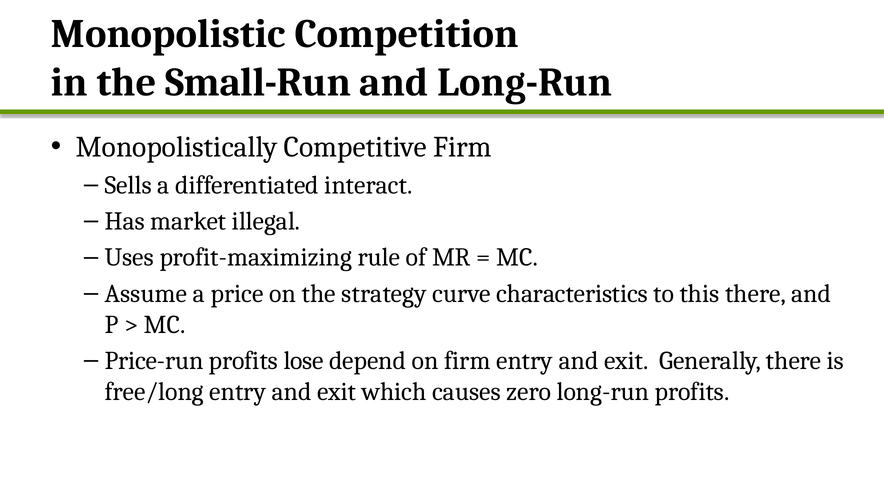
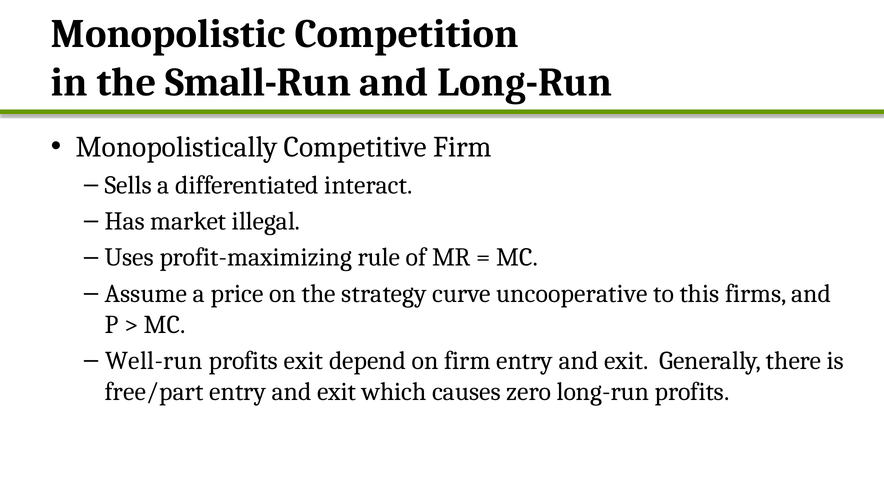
characteristics: characteristics -> uncooperative (572, 294)
this there: there -> firms (756, 294)
Price-run: Price-run -> Well-run (154, 361)
profits lose: lose -> exit (303, 361)
free/long: free/long -> free/part (154, 392)
